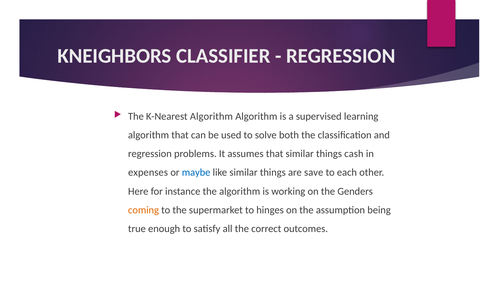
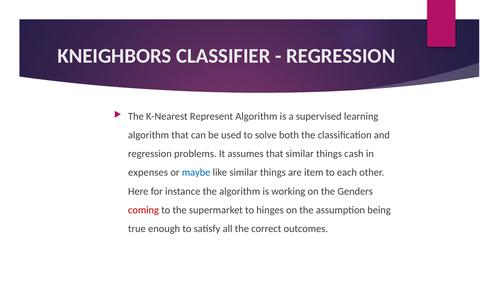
K-Nearest Algorithm: Algorithm -> Represent (211, 116)
save: save -> item (314, 172)
coming colour: orange -> red (143, 210)
